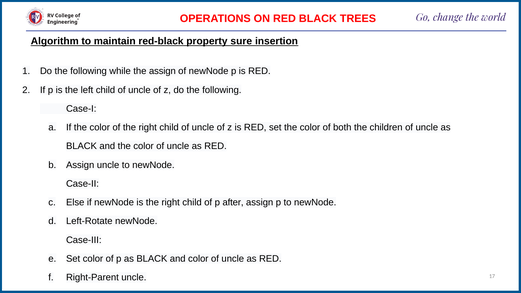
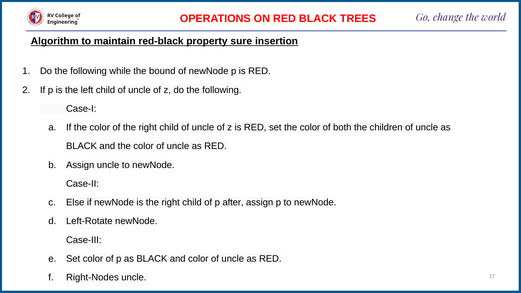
the assign: assign -> bound (162, 71)
Right-Parent: Right-Parent -> Right-Nodes (92, 277)
